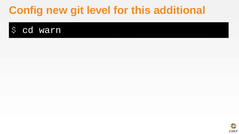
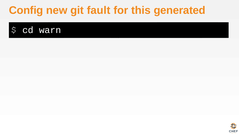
level: level -> fault (99, 10)
additional: additional -> generated (180, 10)
